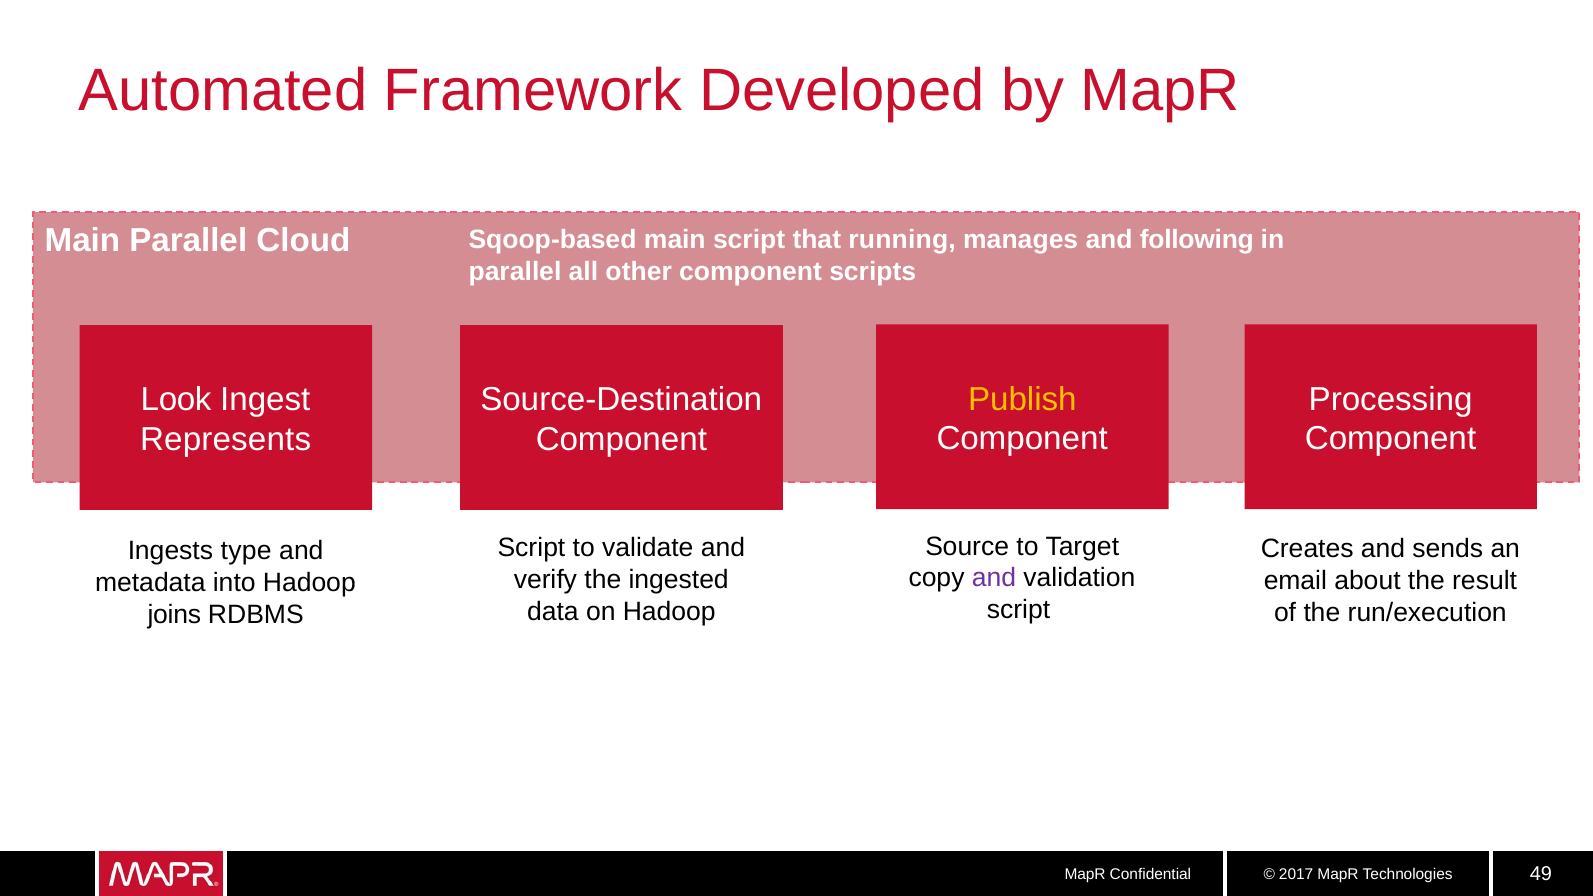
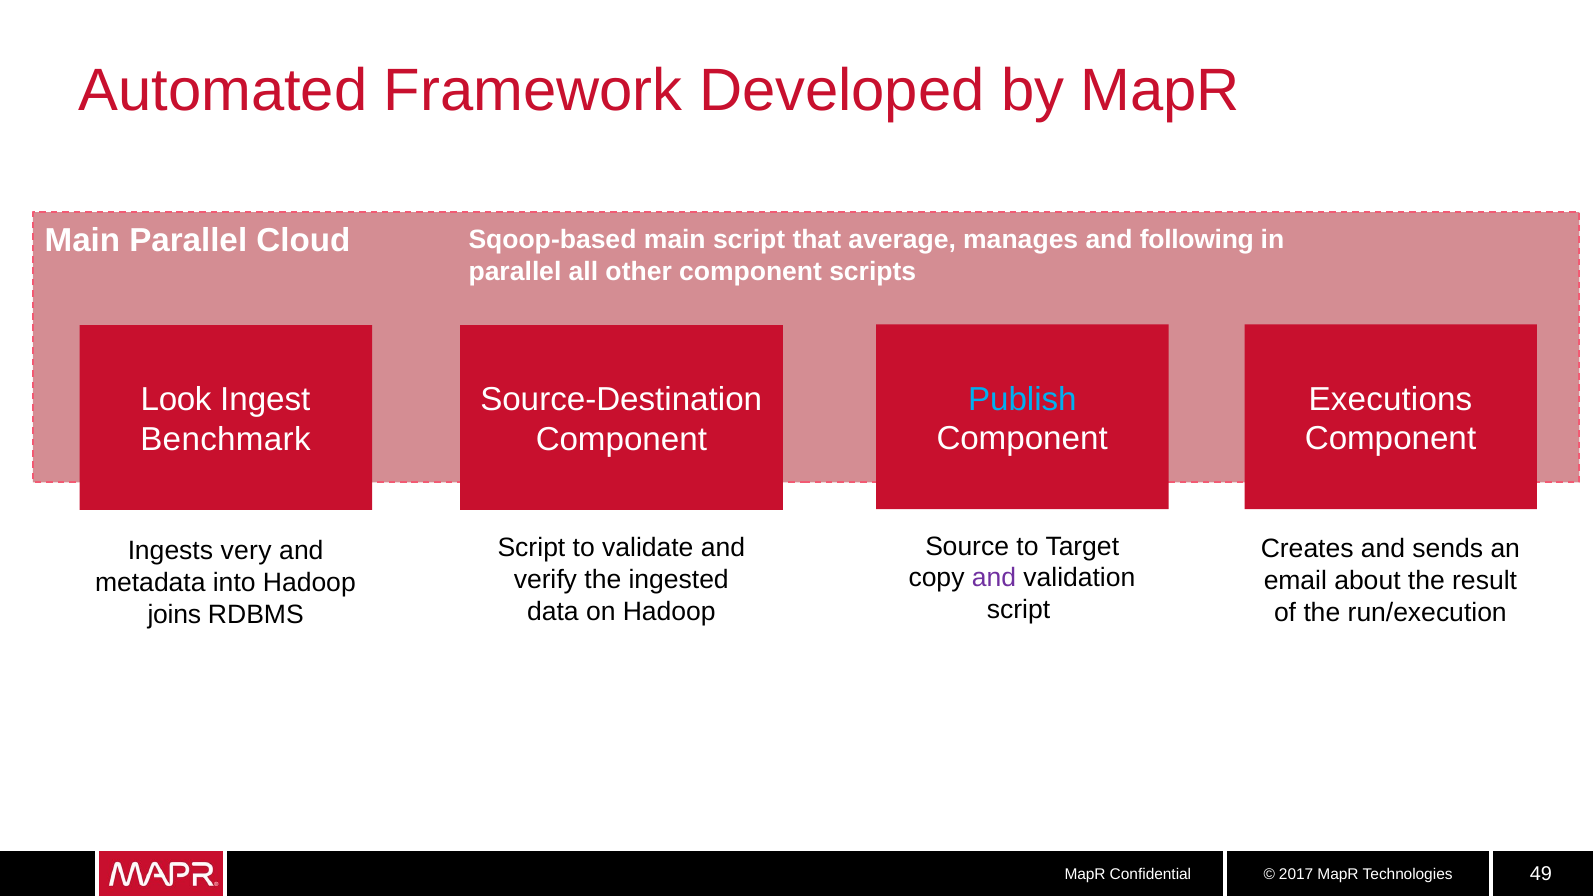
running: running -> average (902, 240)
Publish colour: yellow -> light blue (1022, 399)
Processing: Processing -> Executions (1391, 399)
Represents: Represents -> Benchmark (226, 440)
type: type -> very (246, 551)
